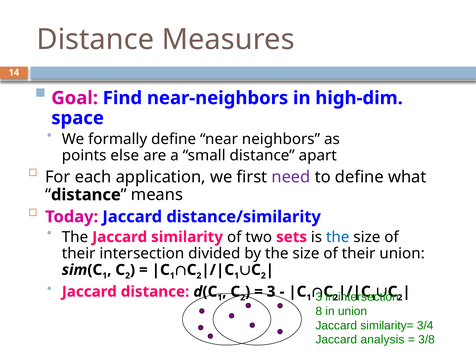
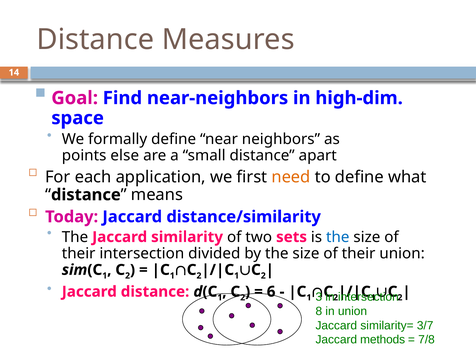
need colour: purple -> orange (291, 177)
3: 3 -> 6 (271, 292)
3/4: 3/4 -> 3/7 (425, 325)
analysis: analysis -> methods (383, 340)
3/8: 3/8 -> 7/8 (426, 340)
